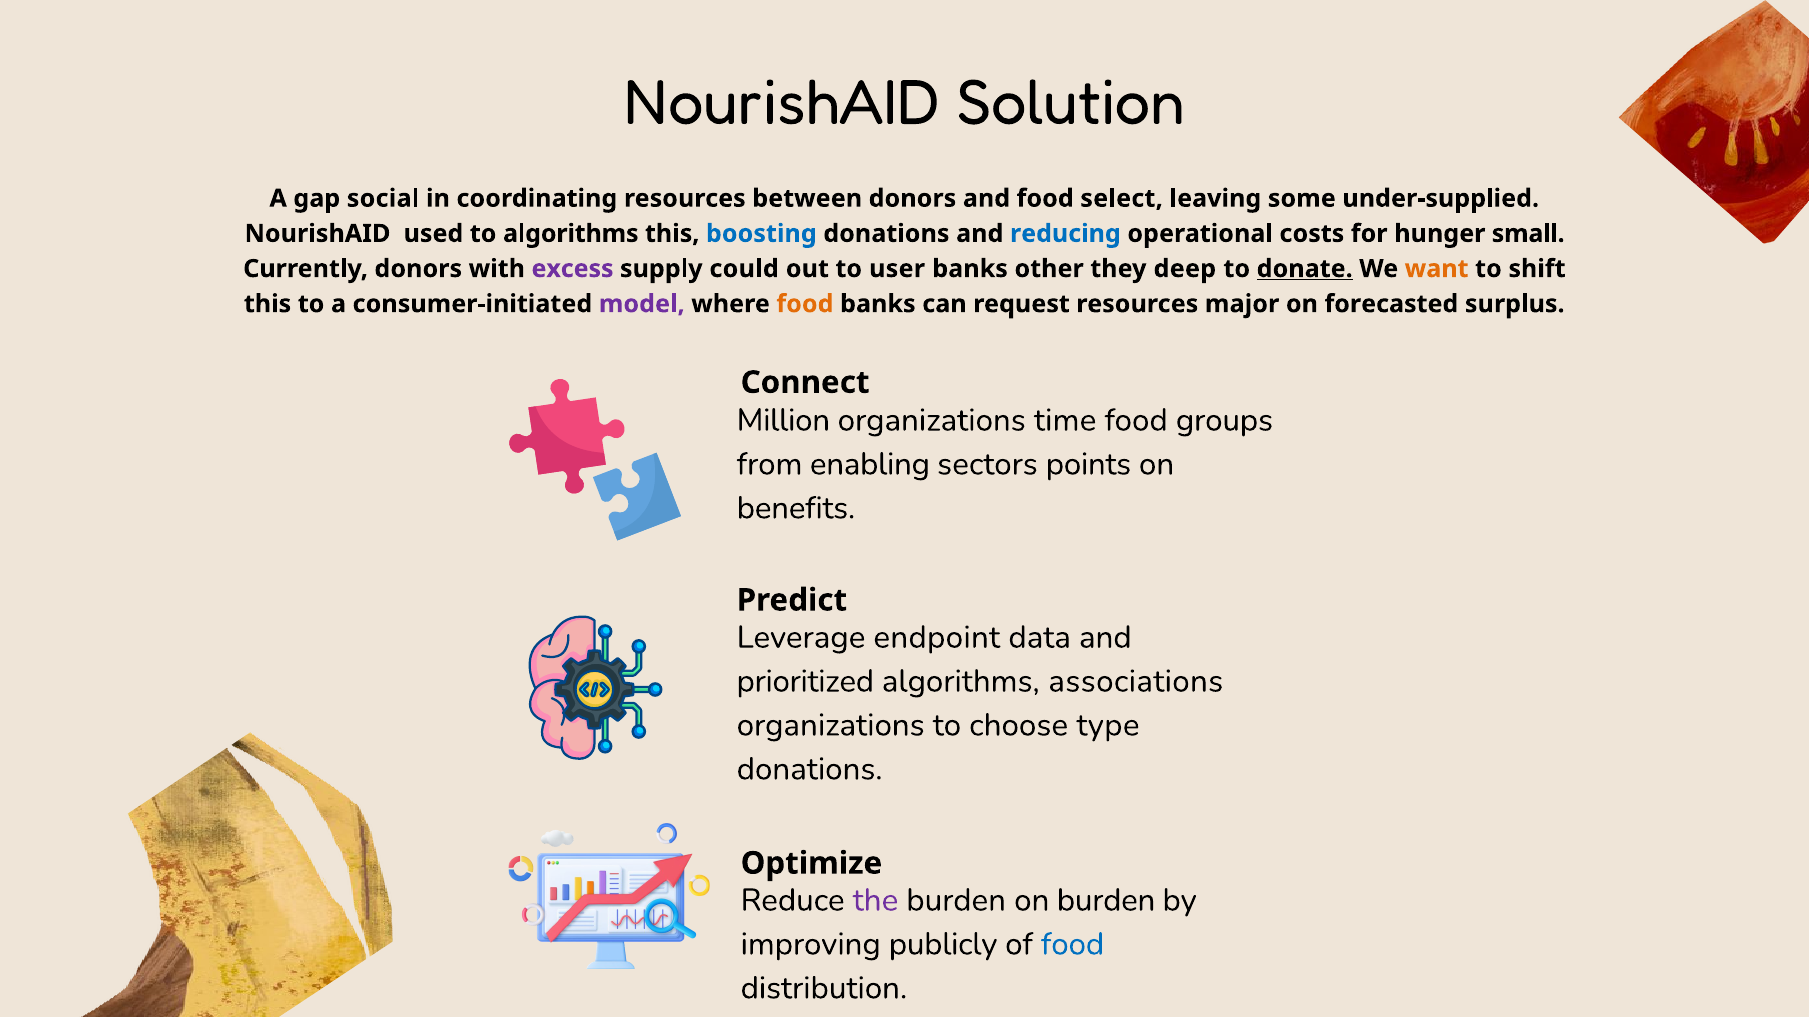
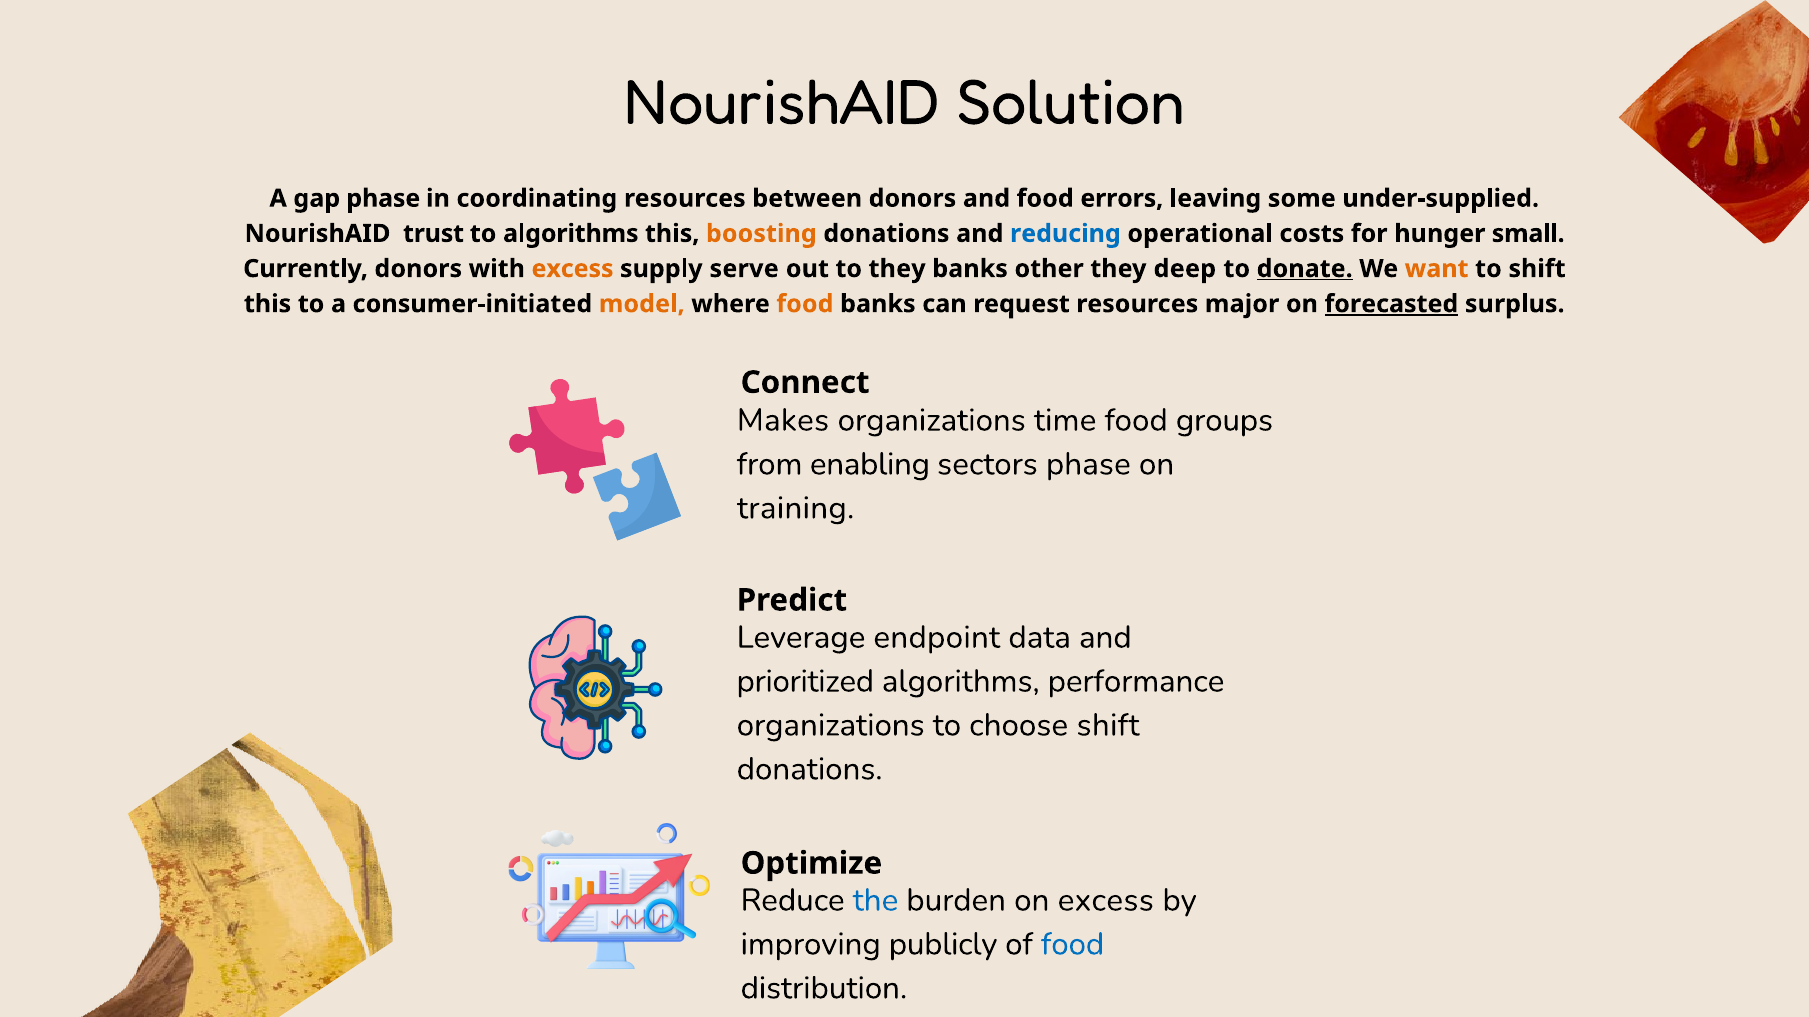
gap social: social -> phase (383, 199)
select: select -> errors (1122, 199)
used: used -> trust (434, 234)
boosting colour: blue -> orange (761, 234)
excess colour: purple -> orange (573, 269)
could: could -> serve (744, 269)
to user: user -> they (897, 269)
model colour: purple -> orange (642, 304)
forecasted underline: none -> present (1391, 304)
Million: Million -> Makes (783, 420)
sectors points: points -> phase (1088, 464)
benefits: benefits -> training (796, 508)
associations: associations -> performance (1136, 682)
choose type: type -> shift (1108, 725)
the colour: purple -> blue (876, 901)
on burden: burden -> excess (1106, 901)
